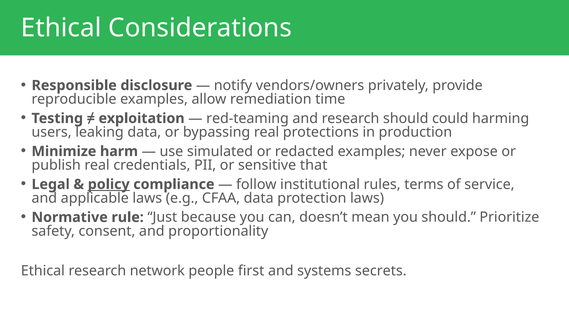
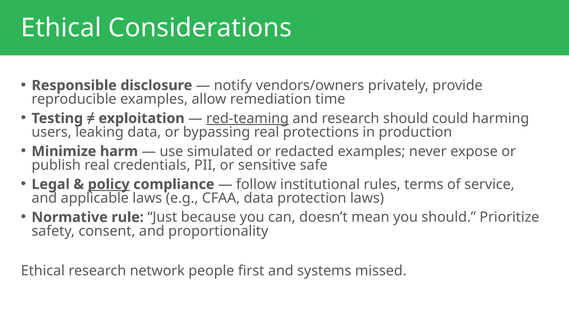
red-teaming underline: none -> present (248, 118)
that: that -> safe (314, 165)
secrets: secrets -> missed (381, 271)
